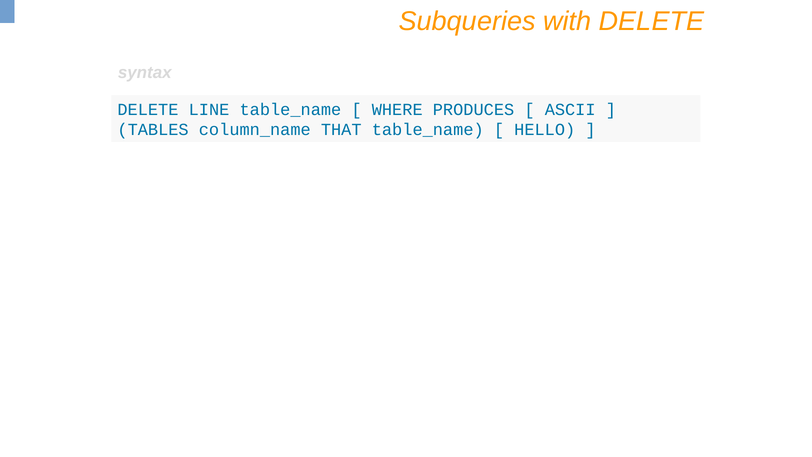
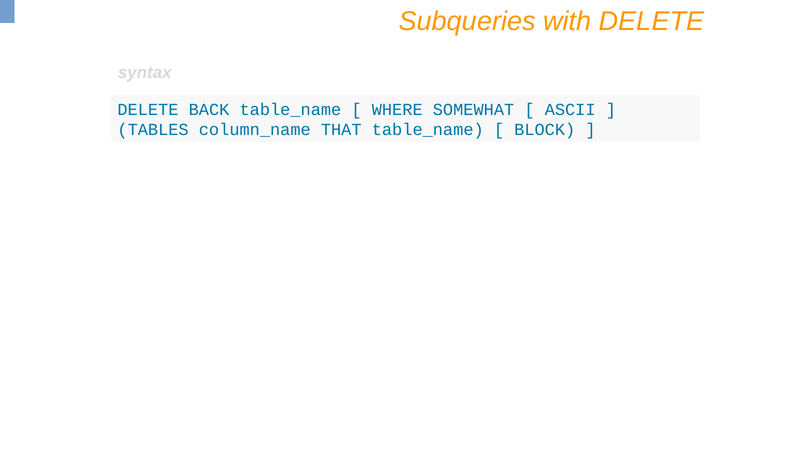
LINE: LINE -> BACK (209, 110)
PRODUCES: PRODUCES -> SOMEWHAT (474, 110)
HELLO: HELLO -> BLOCK (545, 130)
